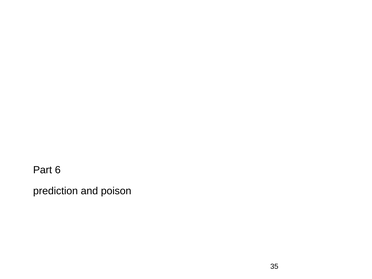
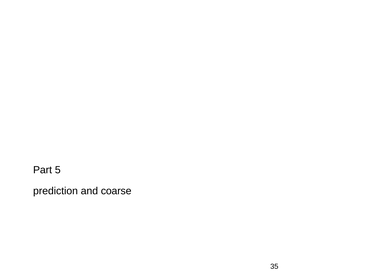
6: 6 -> 5 (58, 170)
poison: poison -> coarse (116, 191)
